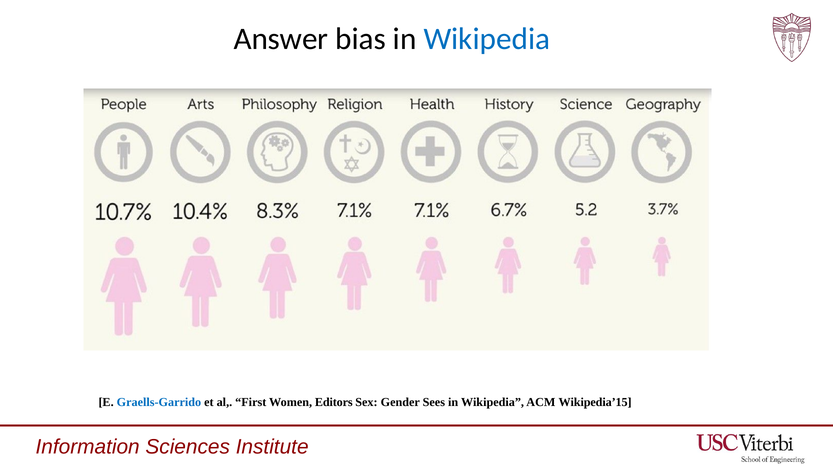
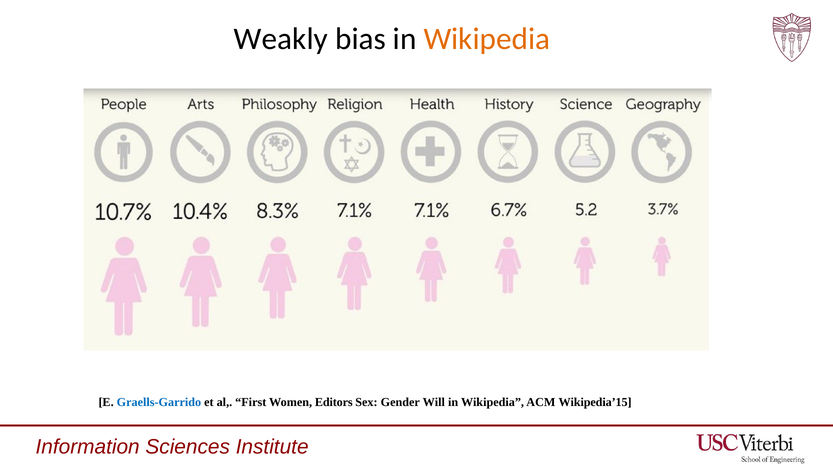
Answer: Answer -> Weakly (281, 39)
Wikipedia colour: blue -> orange (487, 39)
Sees: Sees -> Will (434, 402)
